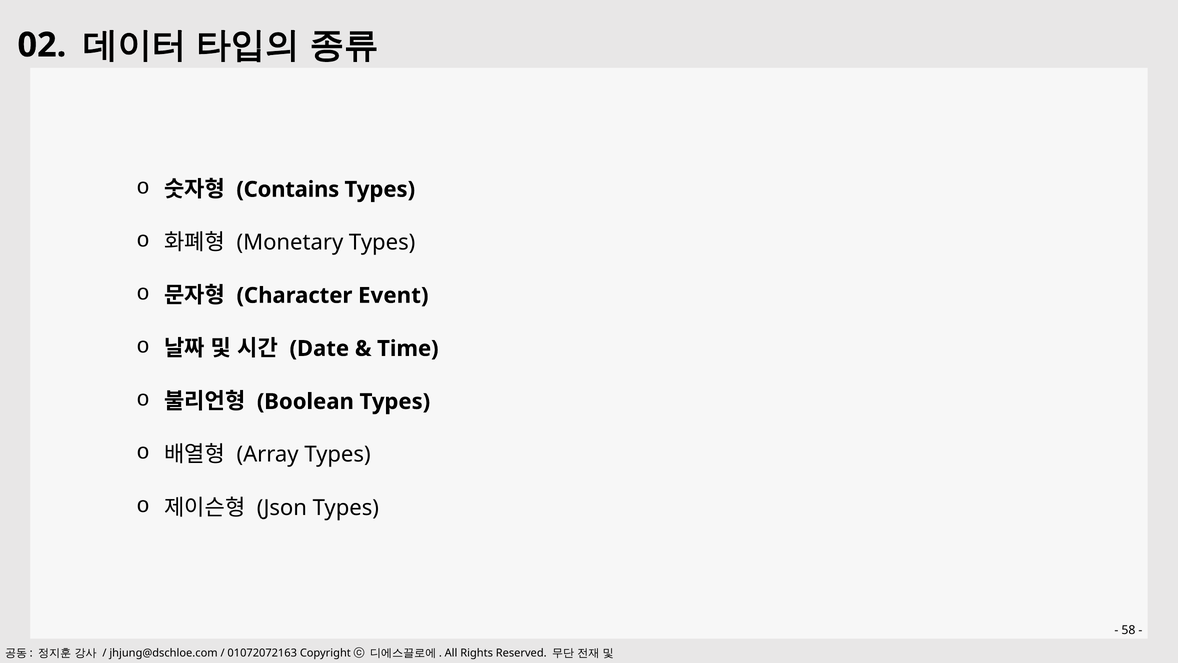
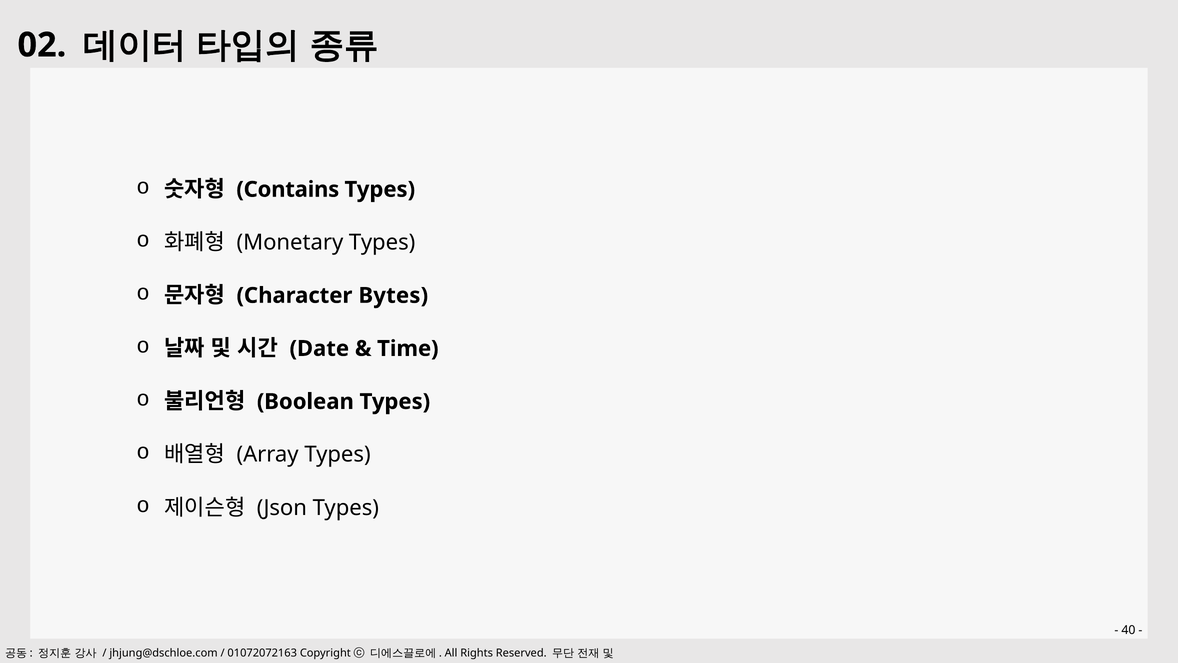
Event: Event -> Bytes (393, 295)
58: 58 -> 40 (1128, 630)
